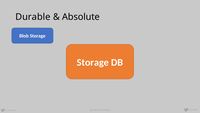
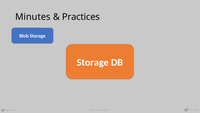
Durable: Durable -> Minutes (33, 17)
Absolute: Absolute -> Practices (81, 17)
